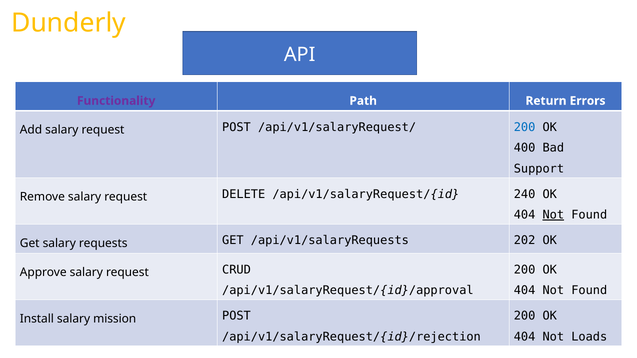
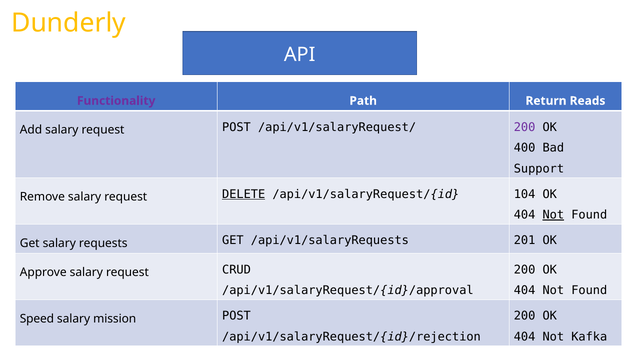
Errors: Errors -> Reads (588, 101)
200 colour: blue -> purple (525, 127)
DELETE underline: none -> present (244, 194)
240: 240 -> 104 (525, 194)
202: 202 -> 201 (525, 241)
Install: Install -> Speed (37, 319)
Loads: Loads -> Kafka (589, 337)
